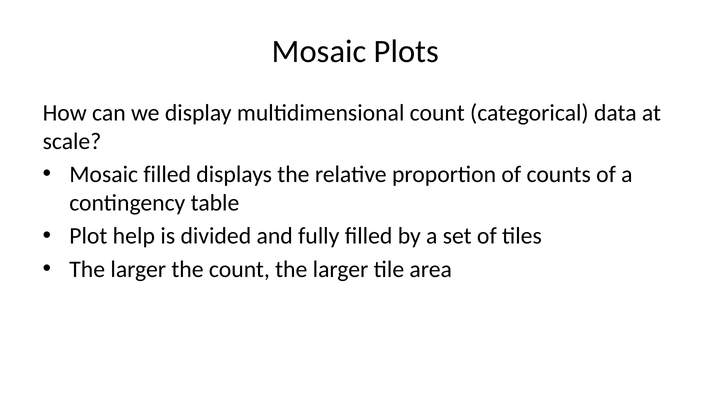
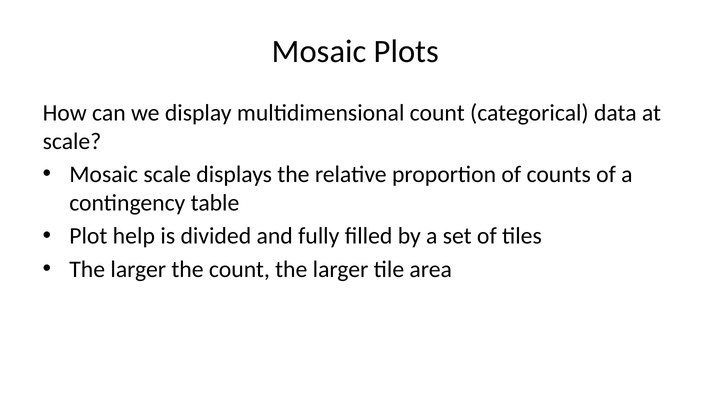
Mosaic filled: filled -> scale (167, 174)
